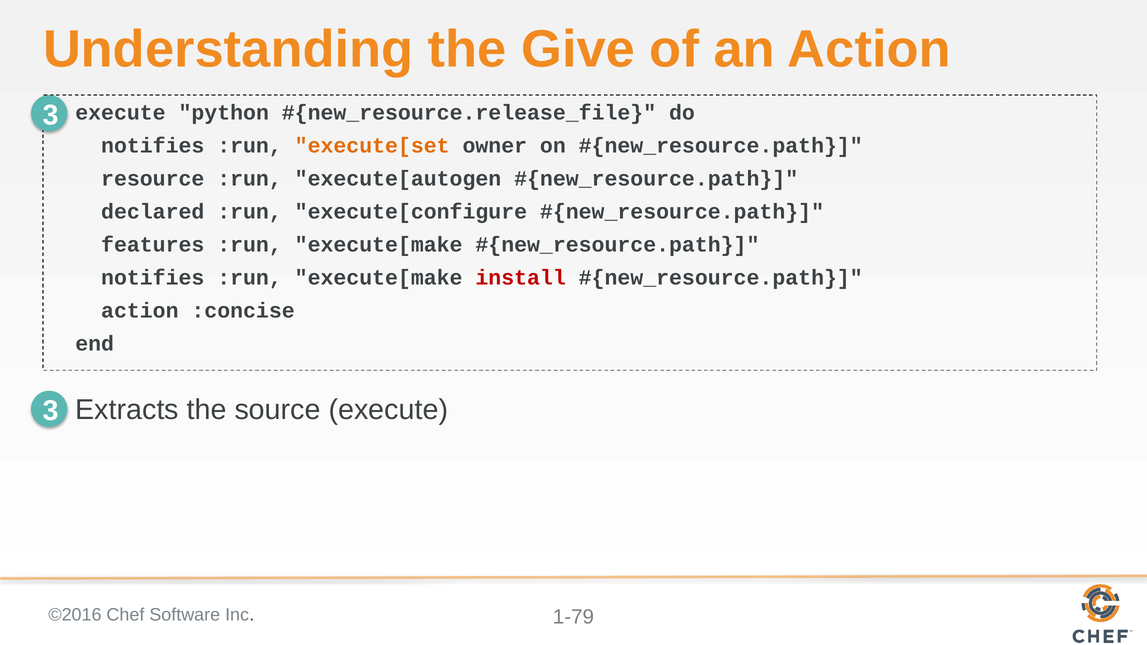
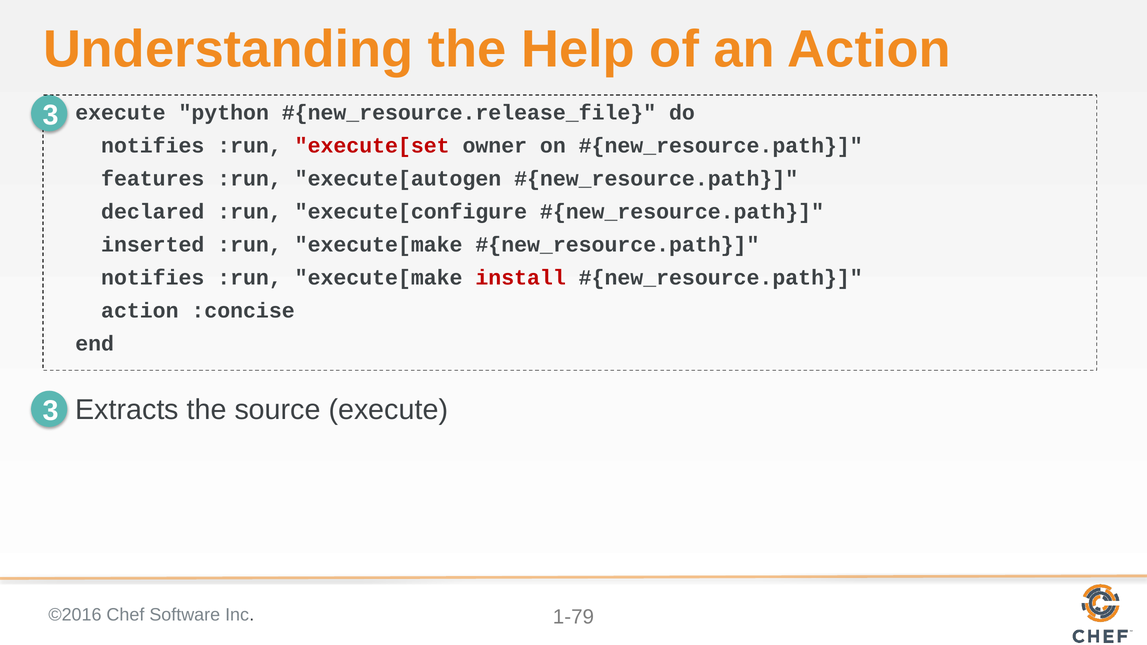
Give: Give -> Help (578, 50)
execute[set colour: orange -> red (372, 146)
resource: resource -> features (153, 179)
features: features -> inserted (153, 245)
